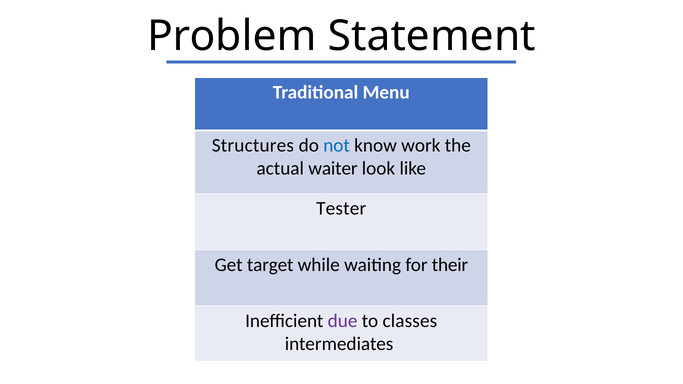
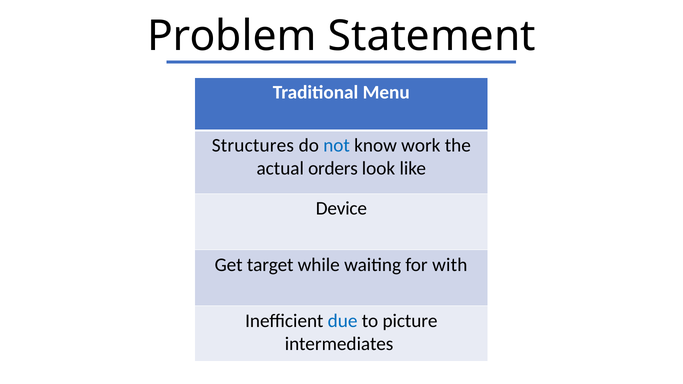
waiter: waiter -> orders (333, 169)
Tester: Tester -> Device (341, 209)
their: their -> with (450, 265)
due colour: purple -> blue (343, 321)
classes: classes -> picture (410, 321)
